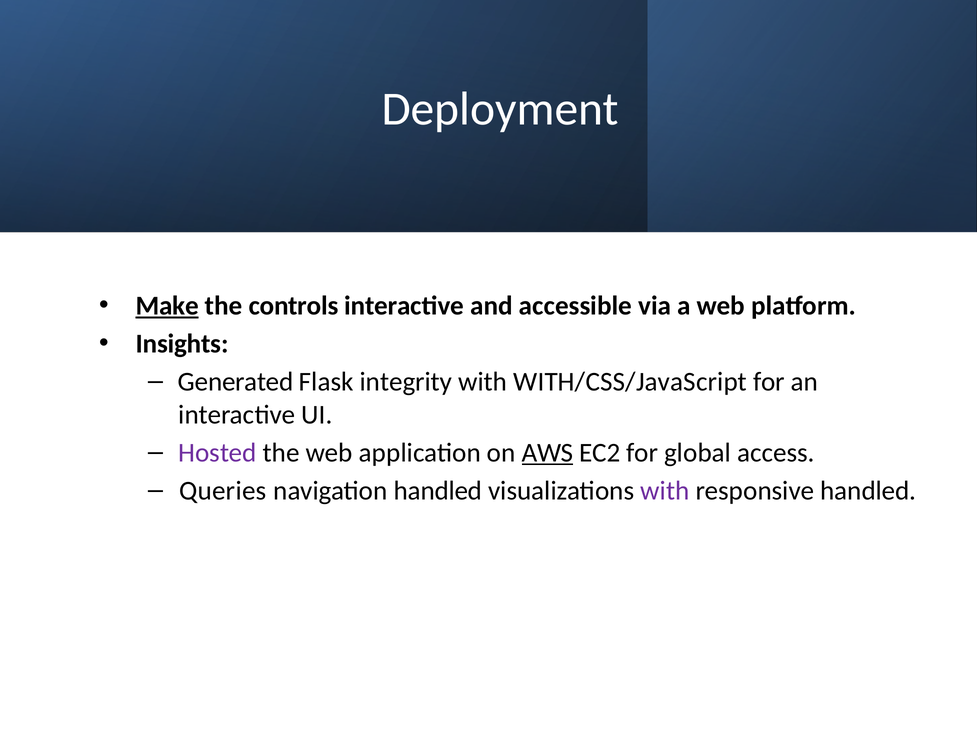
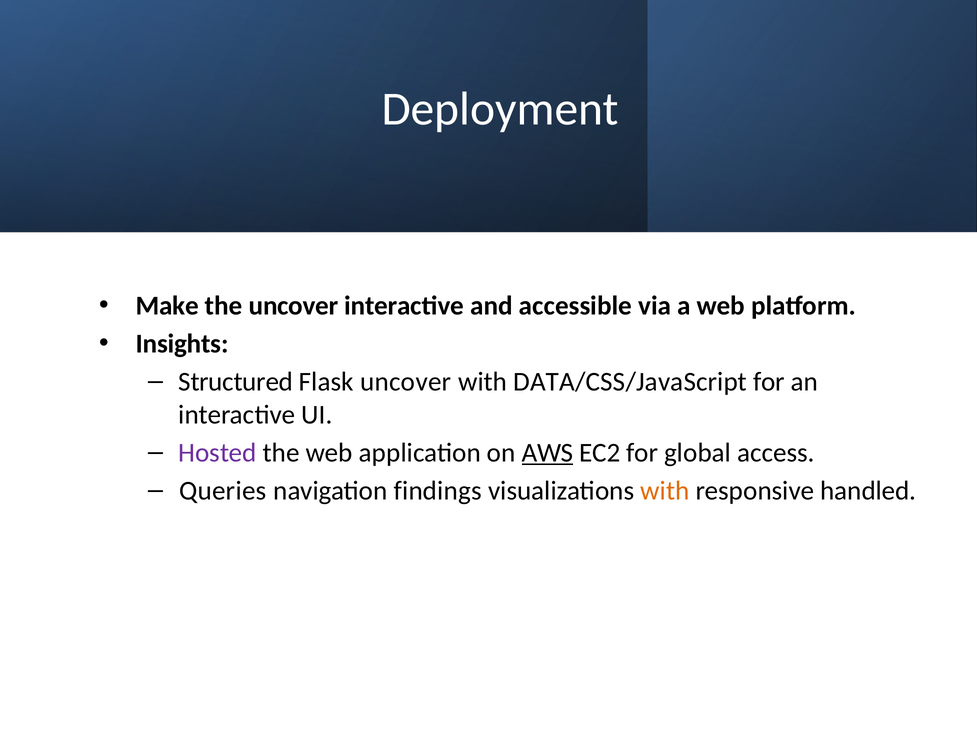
Make underline: present -> none (167, 306)
the controls: controls -> uncover (294, 306)
Generated: Generated -> Structured (236, 382)
Flask integrity: integrity -> uncover (406, 382)
WITH/CSS/JavaScript: WITH/CSS/JavaScript -> DATA/CSS/JavaScript (630, 382)
navigation handled: handled -> findings (438, 491)
with colour: purple -> orange (665, 491)
